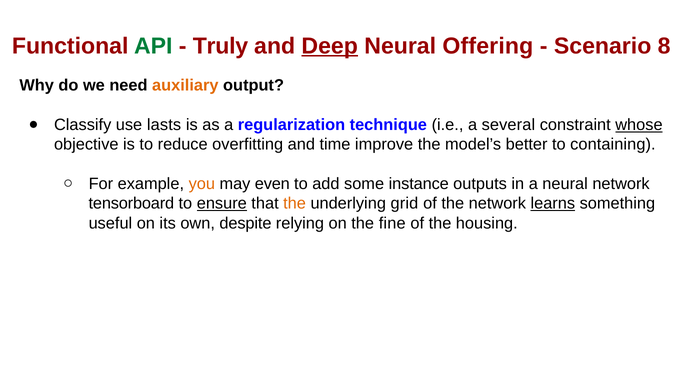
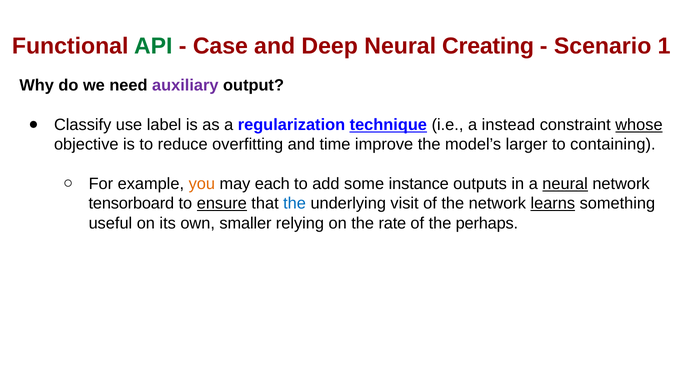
Truly: Truly -> Case (220, 46)
Deep underline: present -> none (330, 46)
Offering: Offering -> Creating (488, 46)
8: 8 -> 1 (664, 46)
auxiliary colour: orange -> purple (185, 85)
lasts: lasts -> label (164, 125)
technique underline: none -> present (388, 125)
several: several -> instead (508, 125)
better: better -> larger (527, 144)
even: even -> each (272, 183)
neural underline: none -> present (565, 183)
the colour: orange -> blue (295, 203)
grid: grid -> visit (405, 203)
despite: despite -> smaller (245, 223)
fine: fine -> rate (392, 223)
housing: housing -> perhaps (487, 223)
